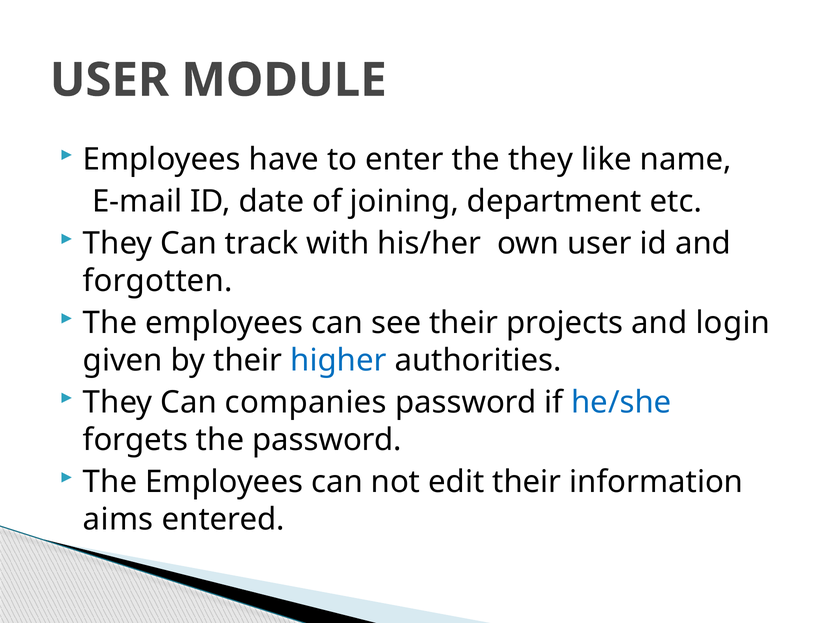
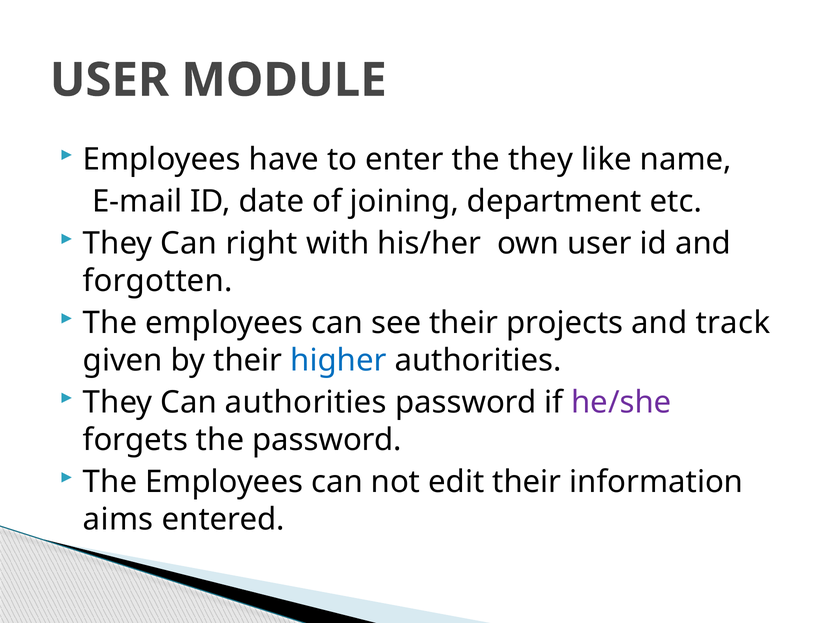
track: track -> right (261, 244)
login: login -> track (733, 323)
Can companies: companies -> authorities (306, 403)
he/she colour: blue -> purple (621, 403)
